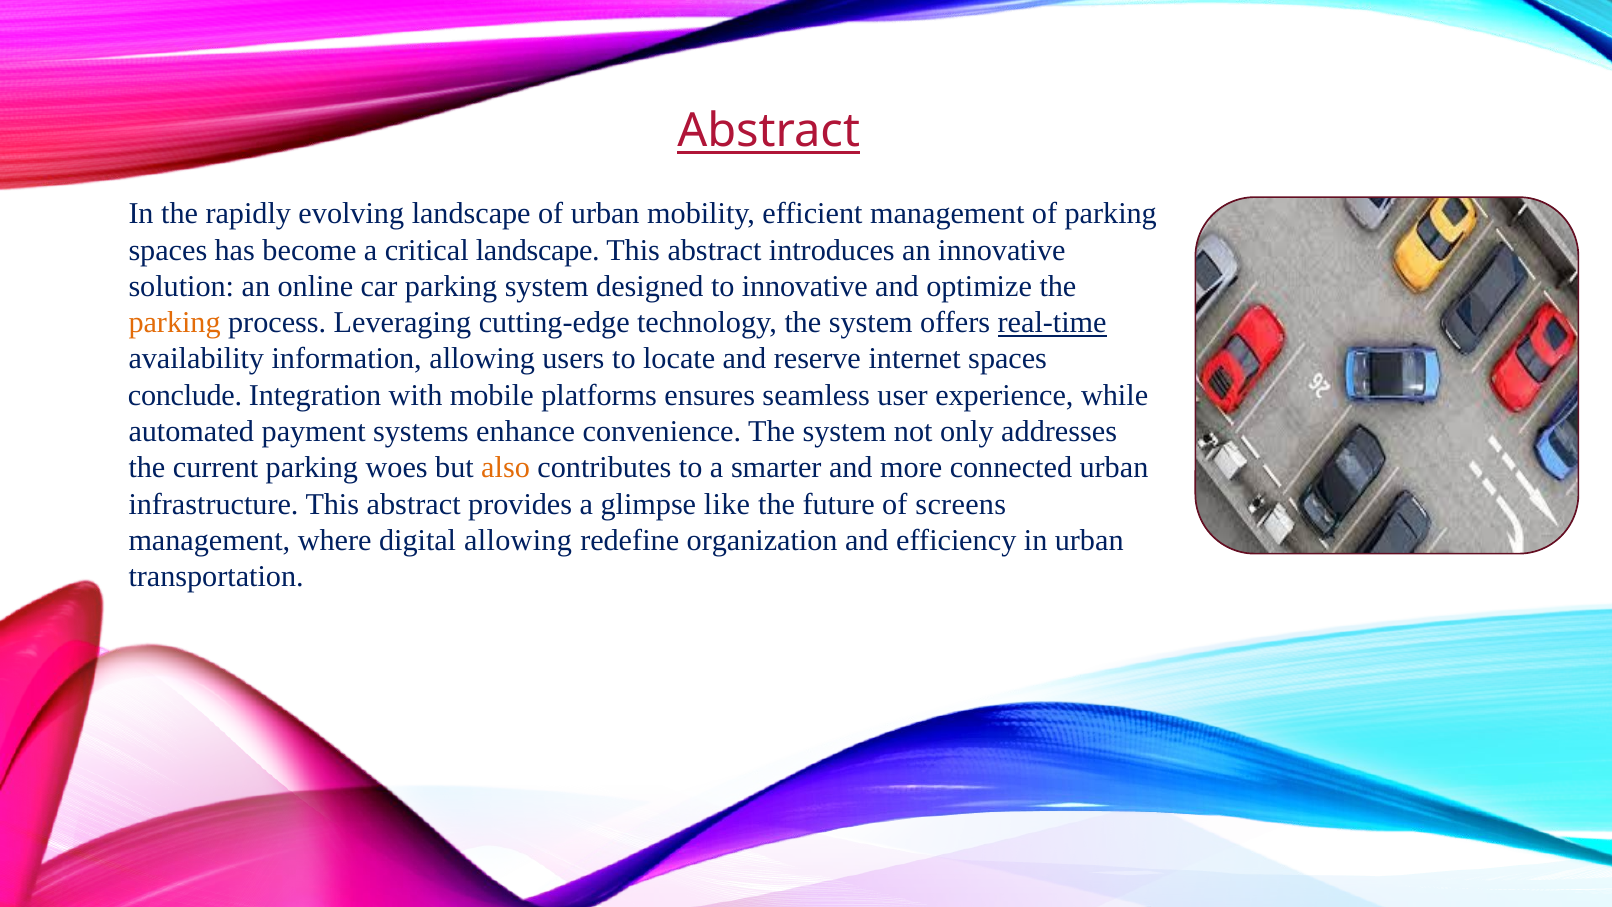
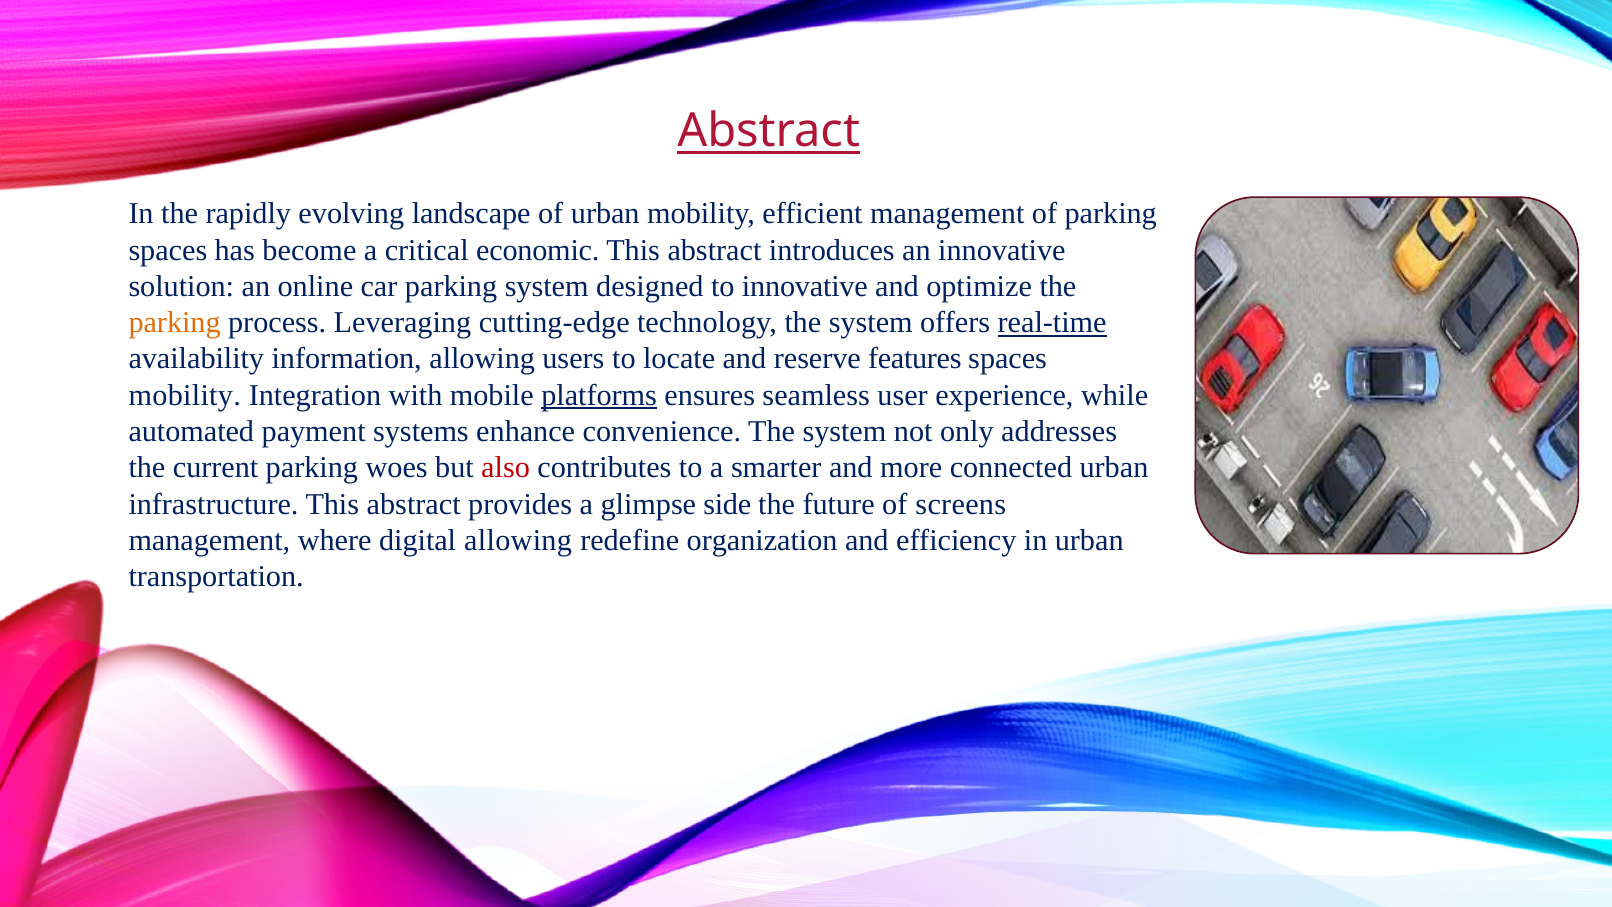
critical landscape: landscape -> economic (538, 250)
internet: internet -> features (915, 359)
conclude: conclude -> mobility (185, 395)
platforms underline: none -> present (599, 395)
also colour: orange -> red (506, 468)
like: like -> side (727, 504)
